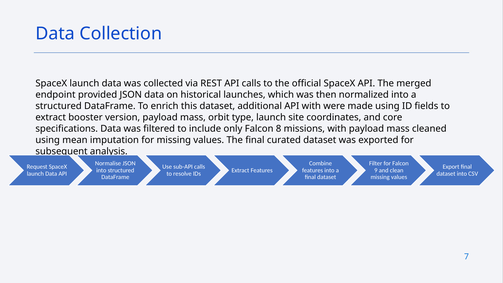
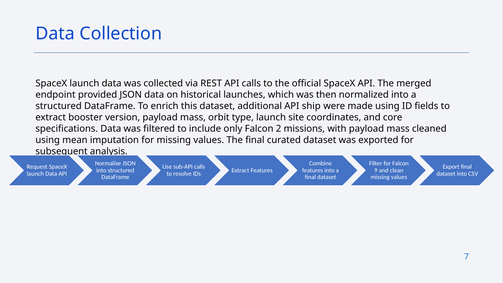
API with: with -> ship (311, 106)
8: 8 -> 2 (279, 129)
